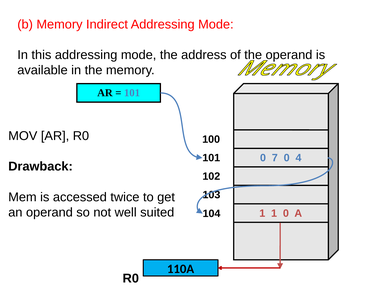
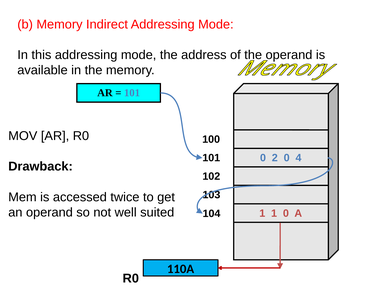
7: 7 -> 2 (275, 158)
